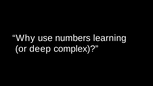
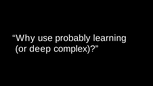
numbers: numbers -> probably (73, 38)
